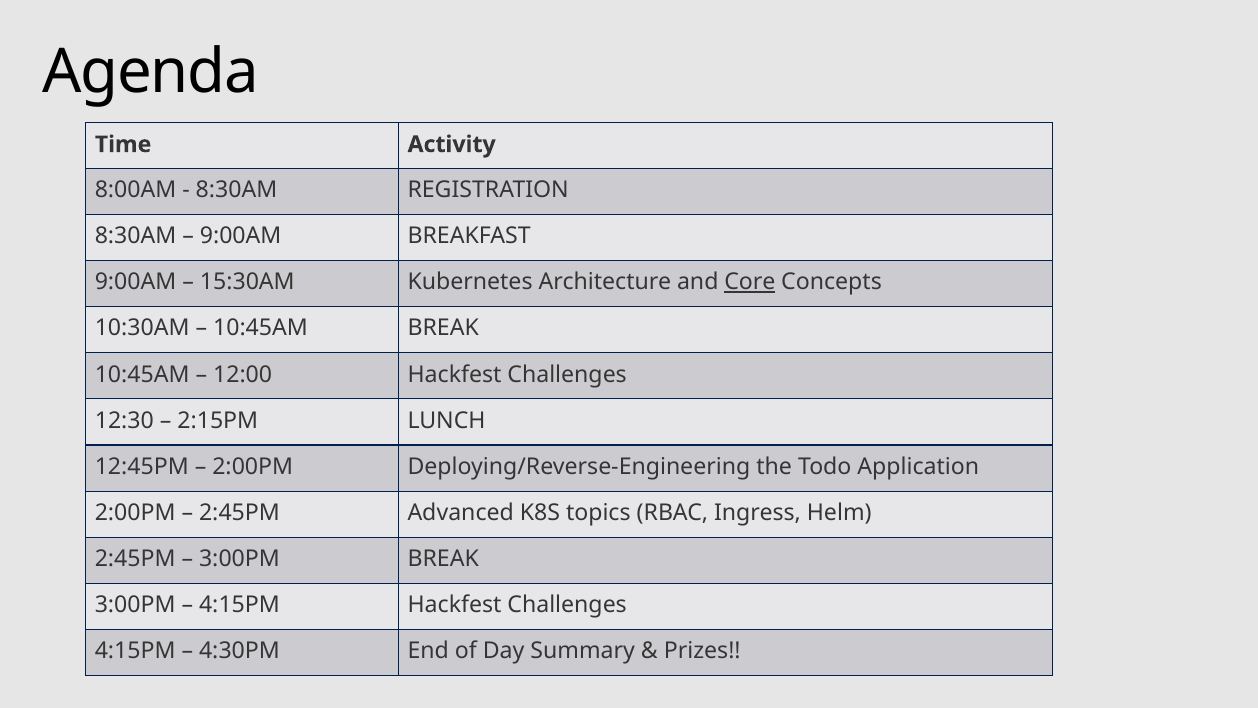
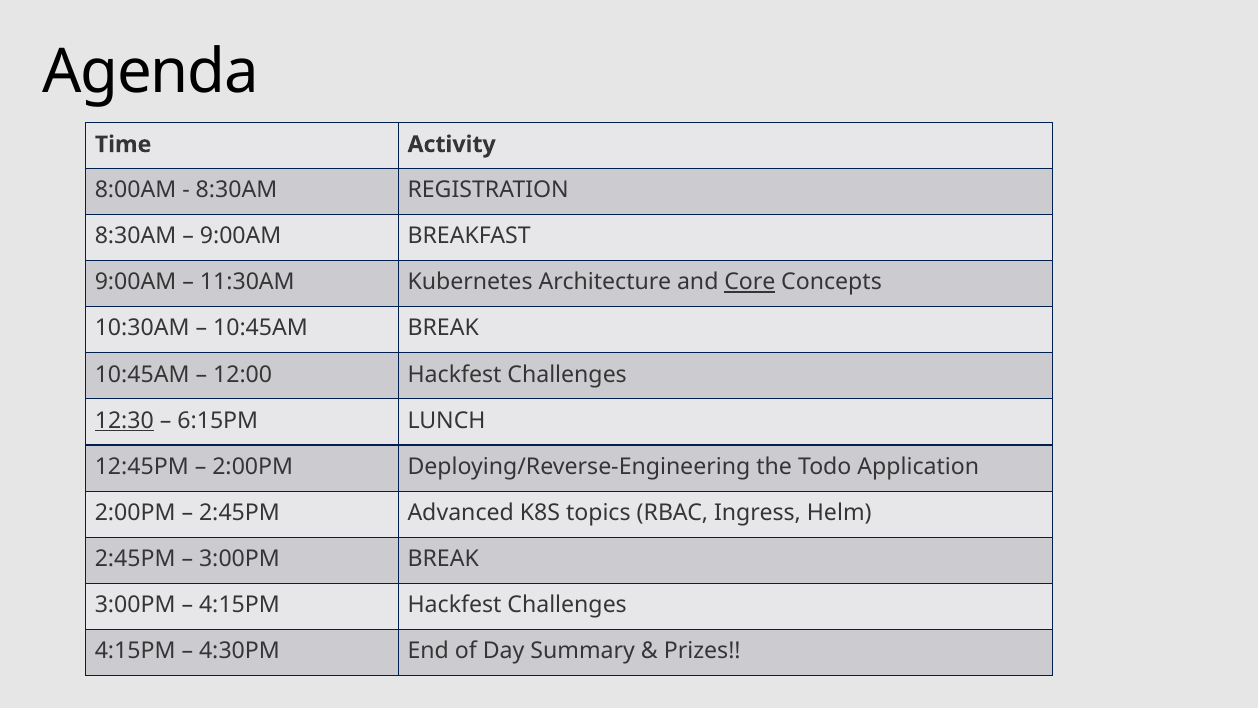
15:30AM: 15:30AM -> 11:30AM (247, 282)
12:30 underline: none -> present (124, 420)
2:15PM: 2:15PM -> 6:15PM (218, 420)
